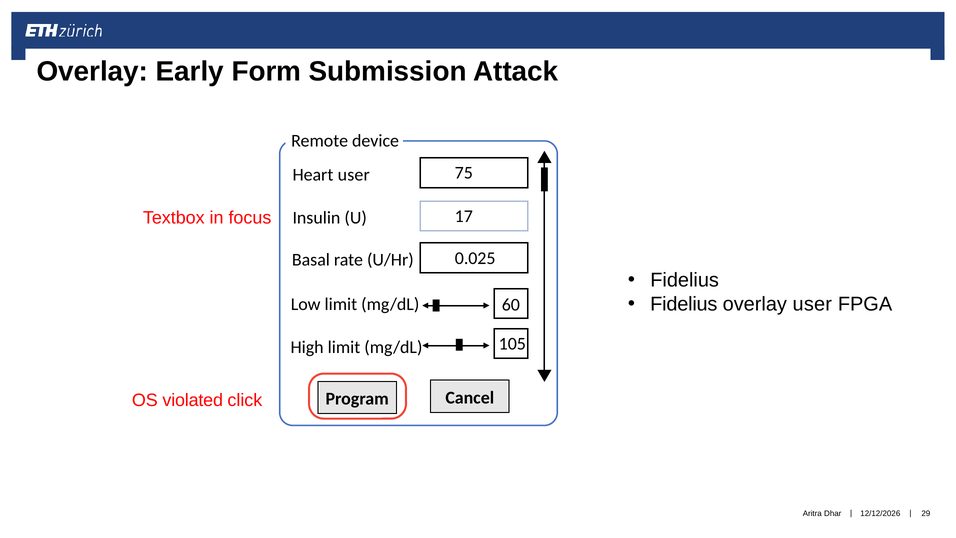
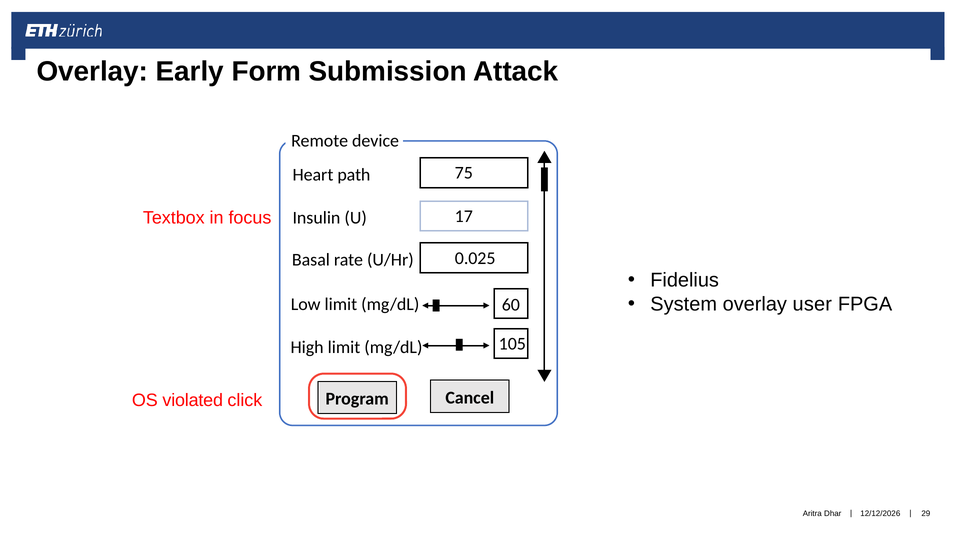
Heart user: user -> path (354, 175)
Fidelius: Fidelius -> System (684, 304)
